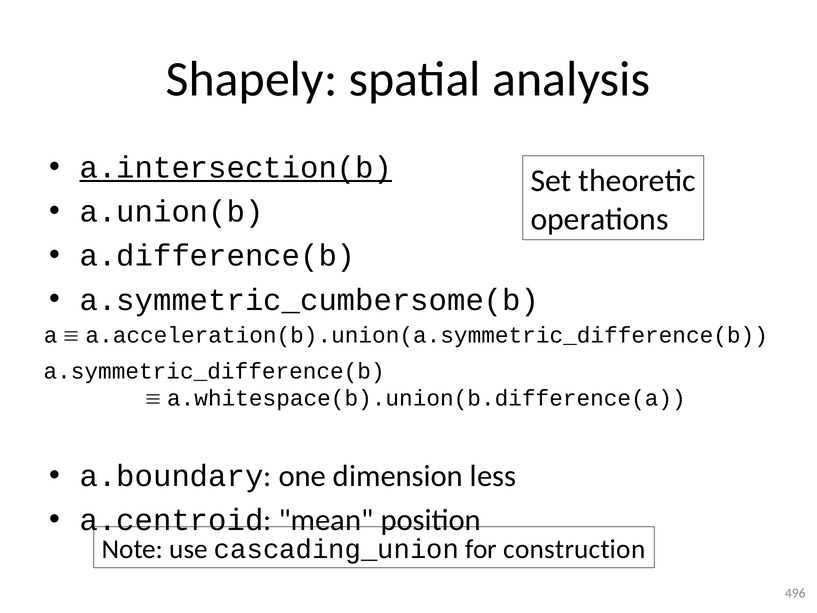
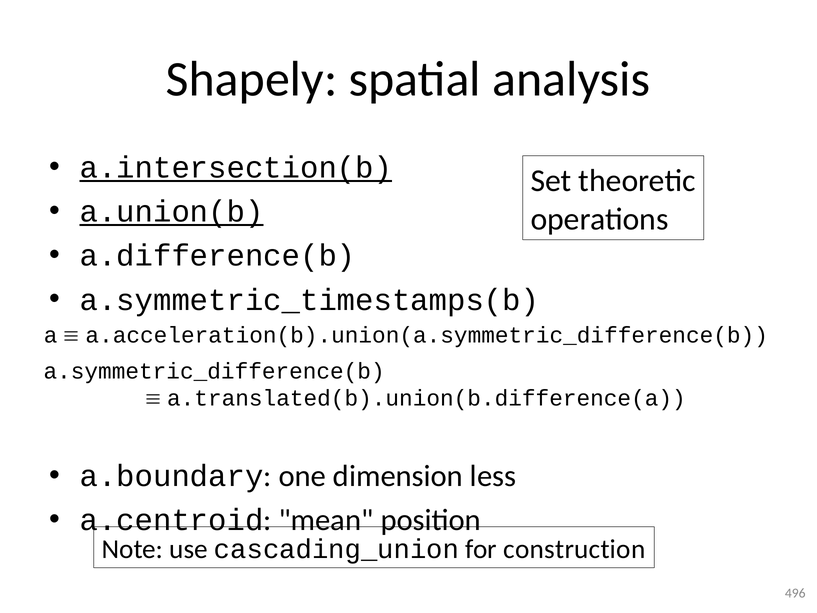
a.union(b underline: none -> present (172, 212)
a.symmetric_cumbersome(b: a.symmetric_cumbersome(b -> a.symmetric_timestamps(b (309, 300)
a.whitespace(b).union(b.difference(a: a.whitespace(b).union(b.difference(a -> a.translated(b).union(b.difference(a (426, 398)
